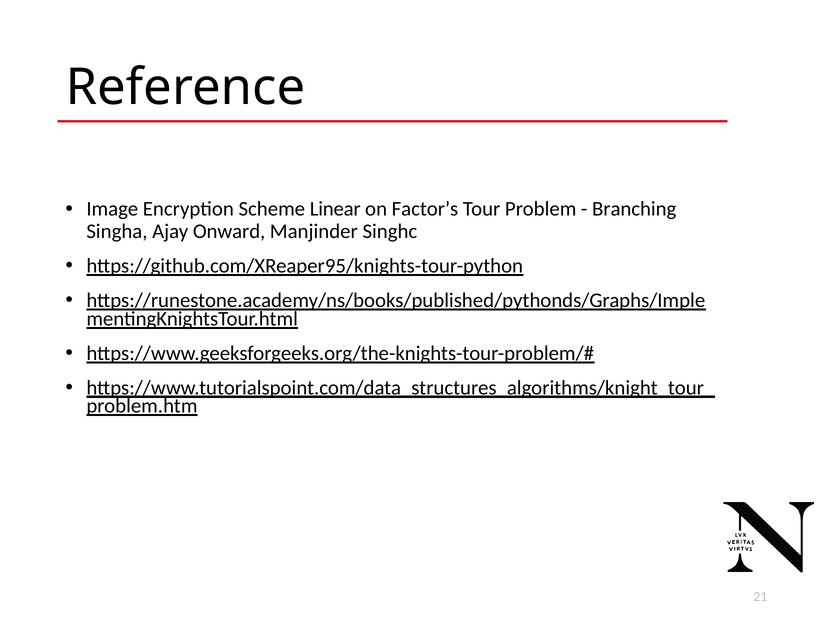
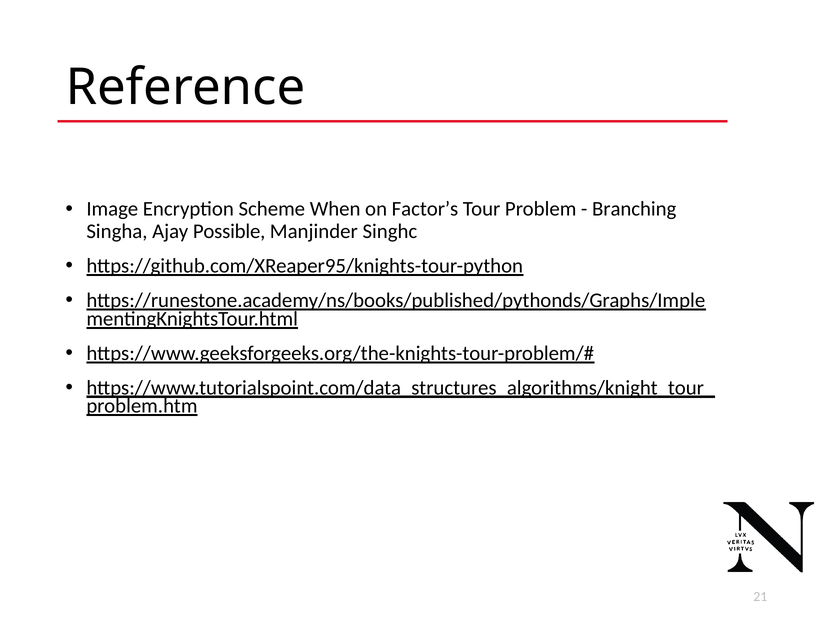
Linear: Linear -> When (335, 209)
Onward: Onward -> Possible (229, 231)
